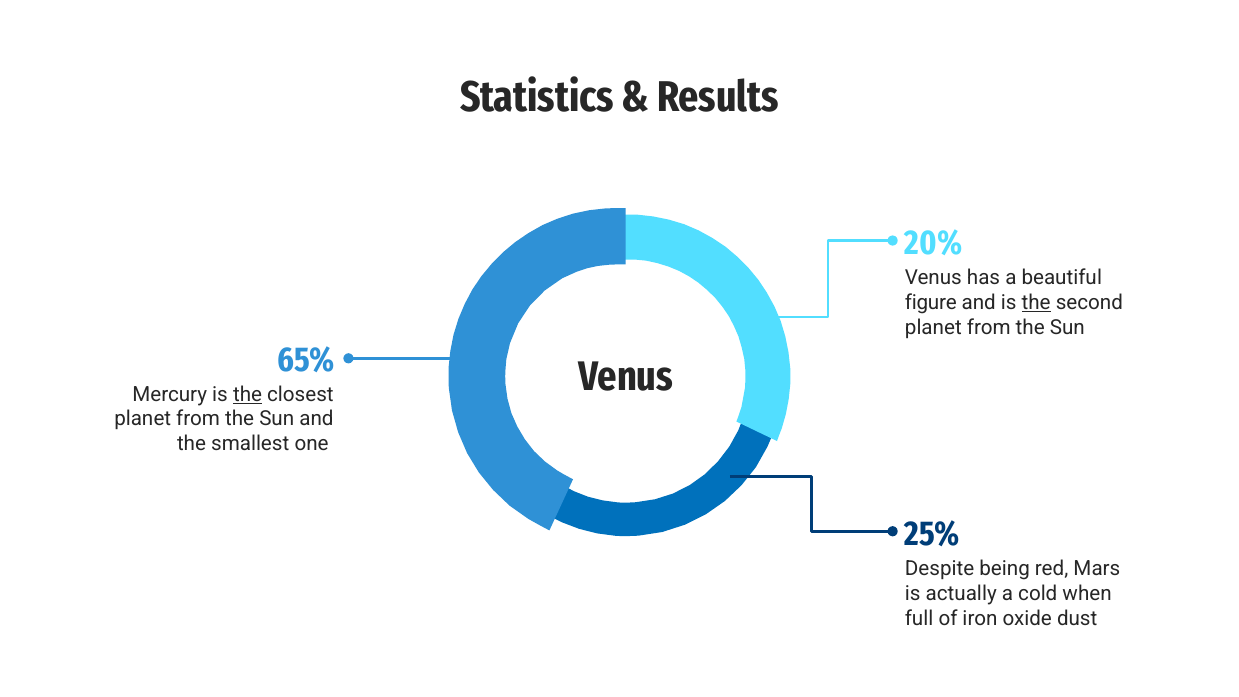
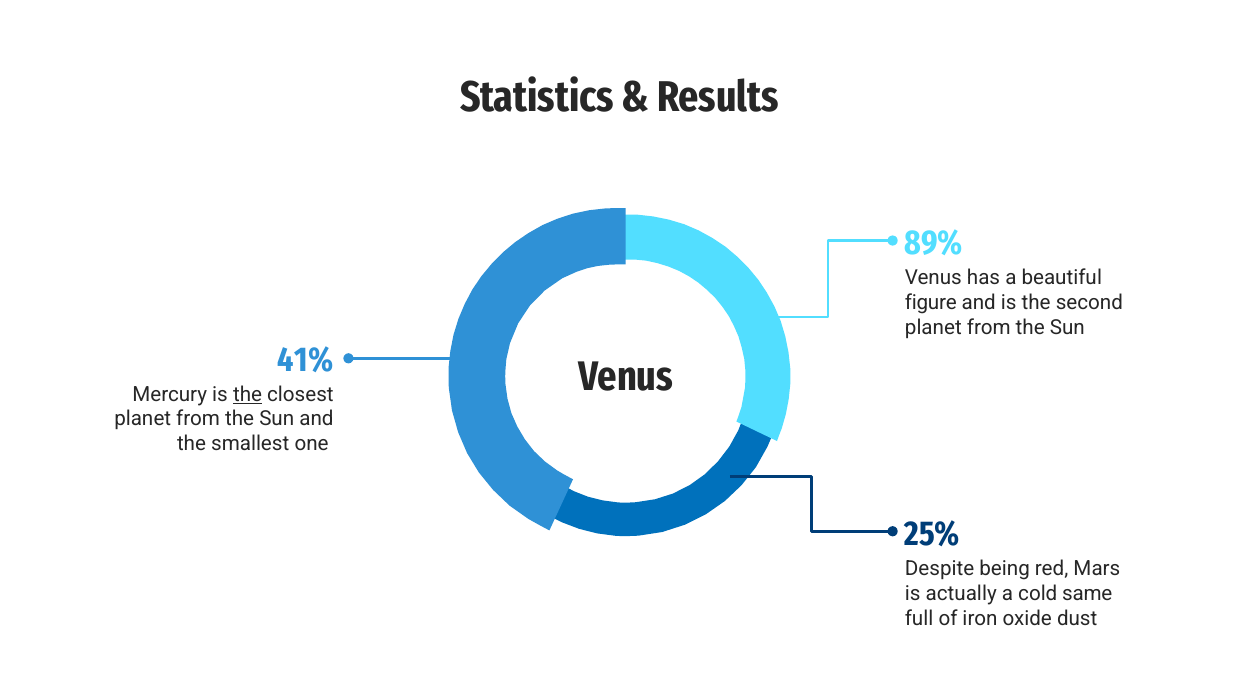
20%: 20% -> 89% (934, 244)
the underline: present -> none (1036, 303)
65%: 65% -> 41% (306, 360)
when: when -> same (1087, 593)
